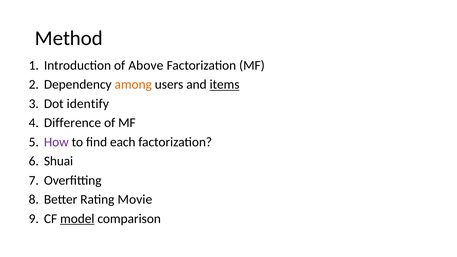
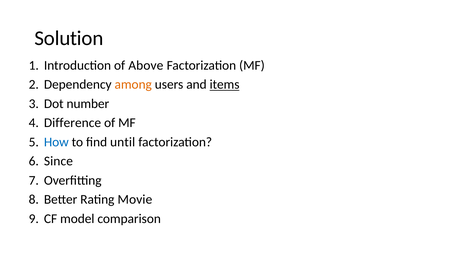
Method: Method -> Solution (69, 38)
identify: identify -> number (88, 104)
How colour: purple -> blue (56, 142)
each: each -> until (123, 142)
Shuai: Shuai -> Since (58, 161)
model underline: present -> none (77, 219)
